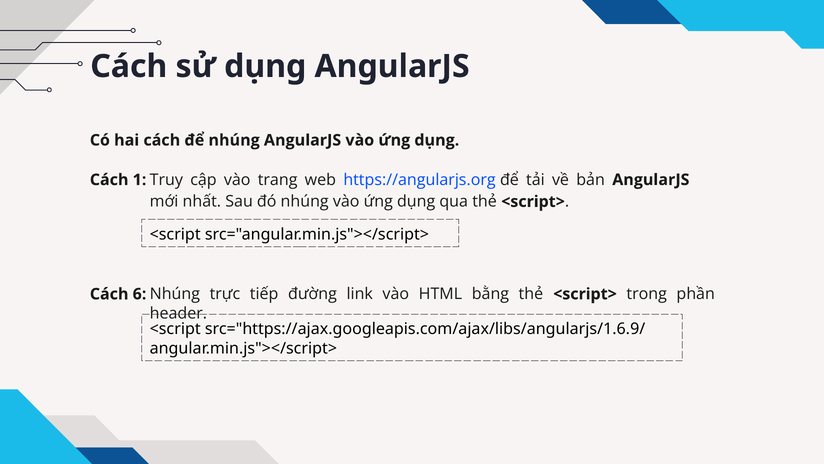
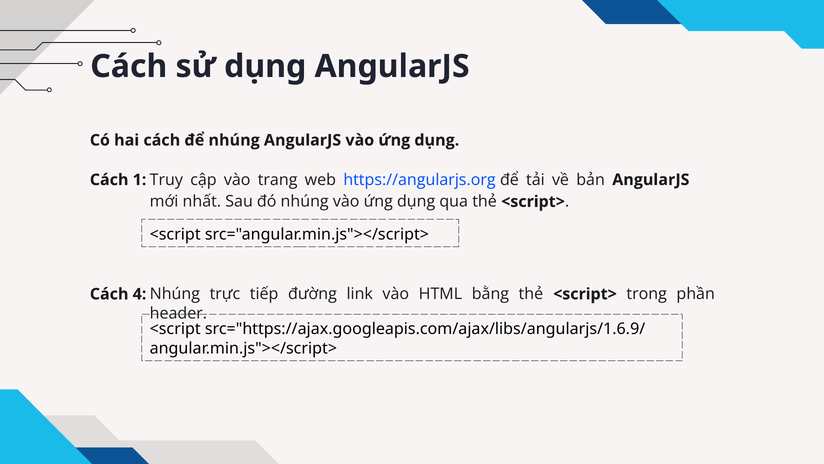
6: 6 -> 4 (140, 294)
